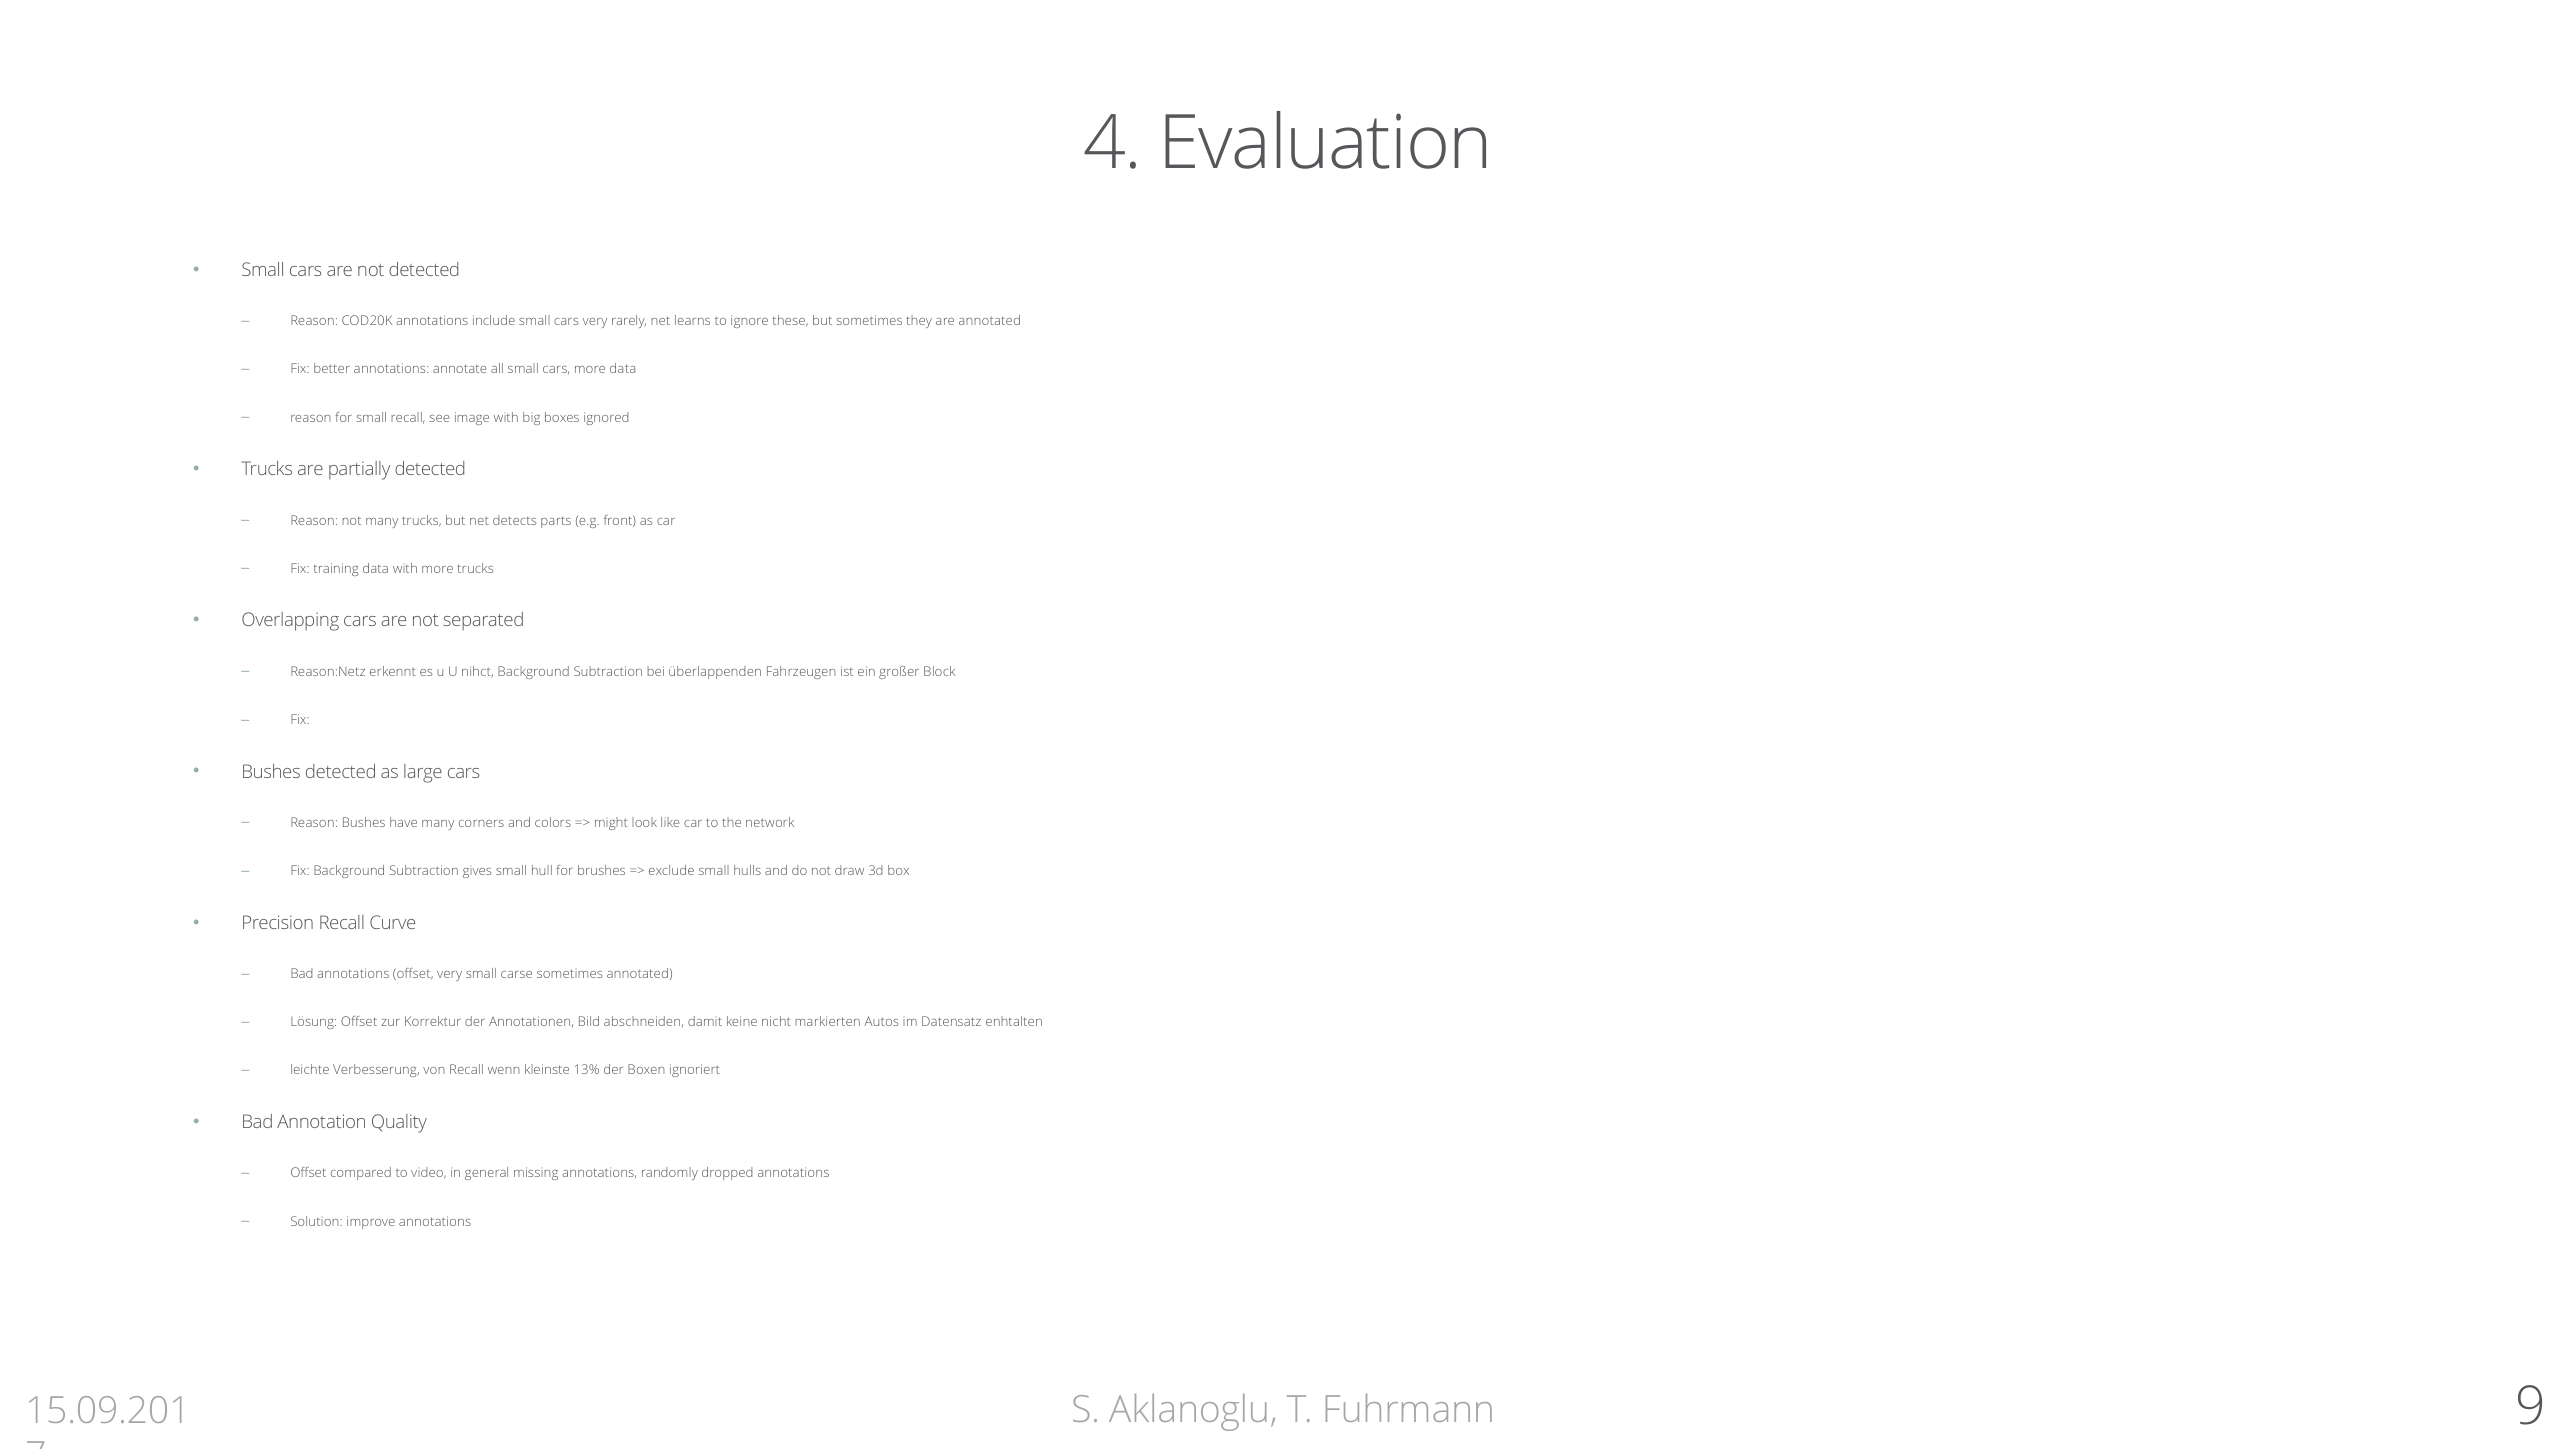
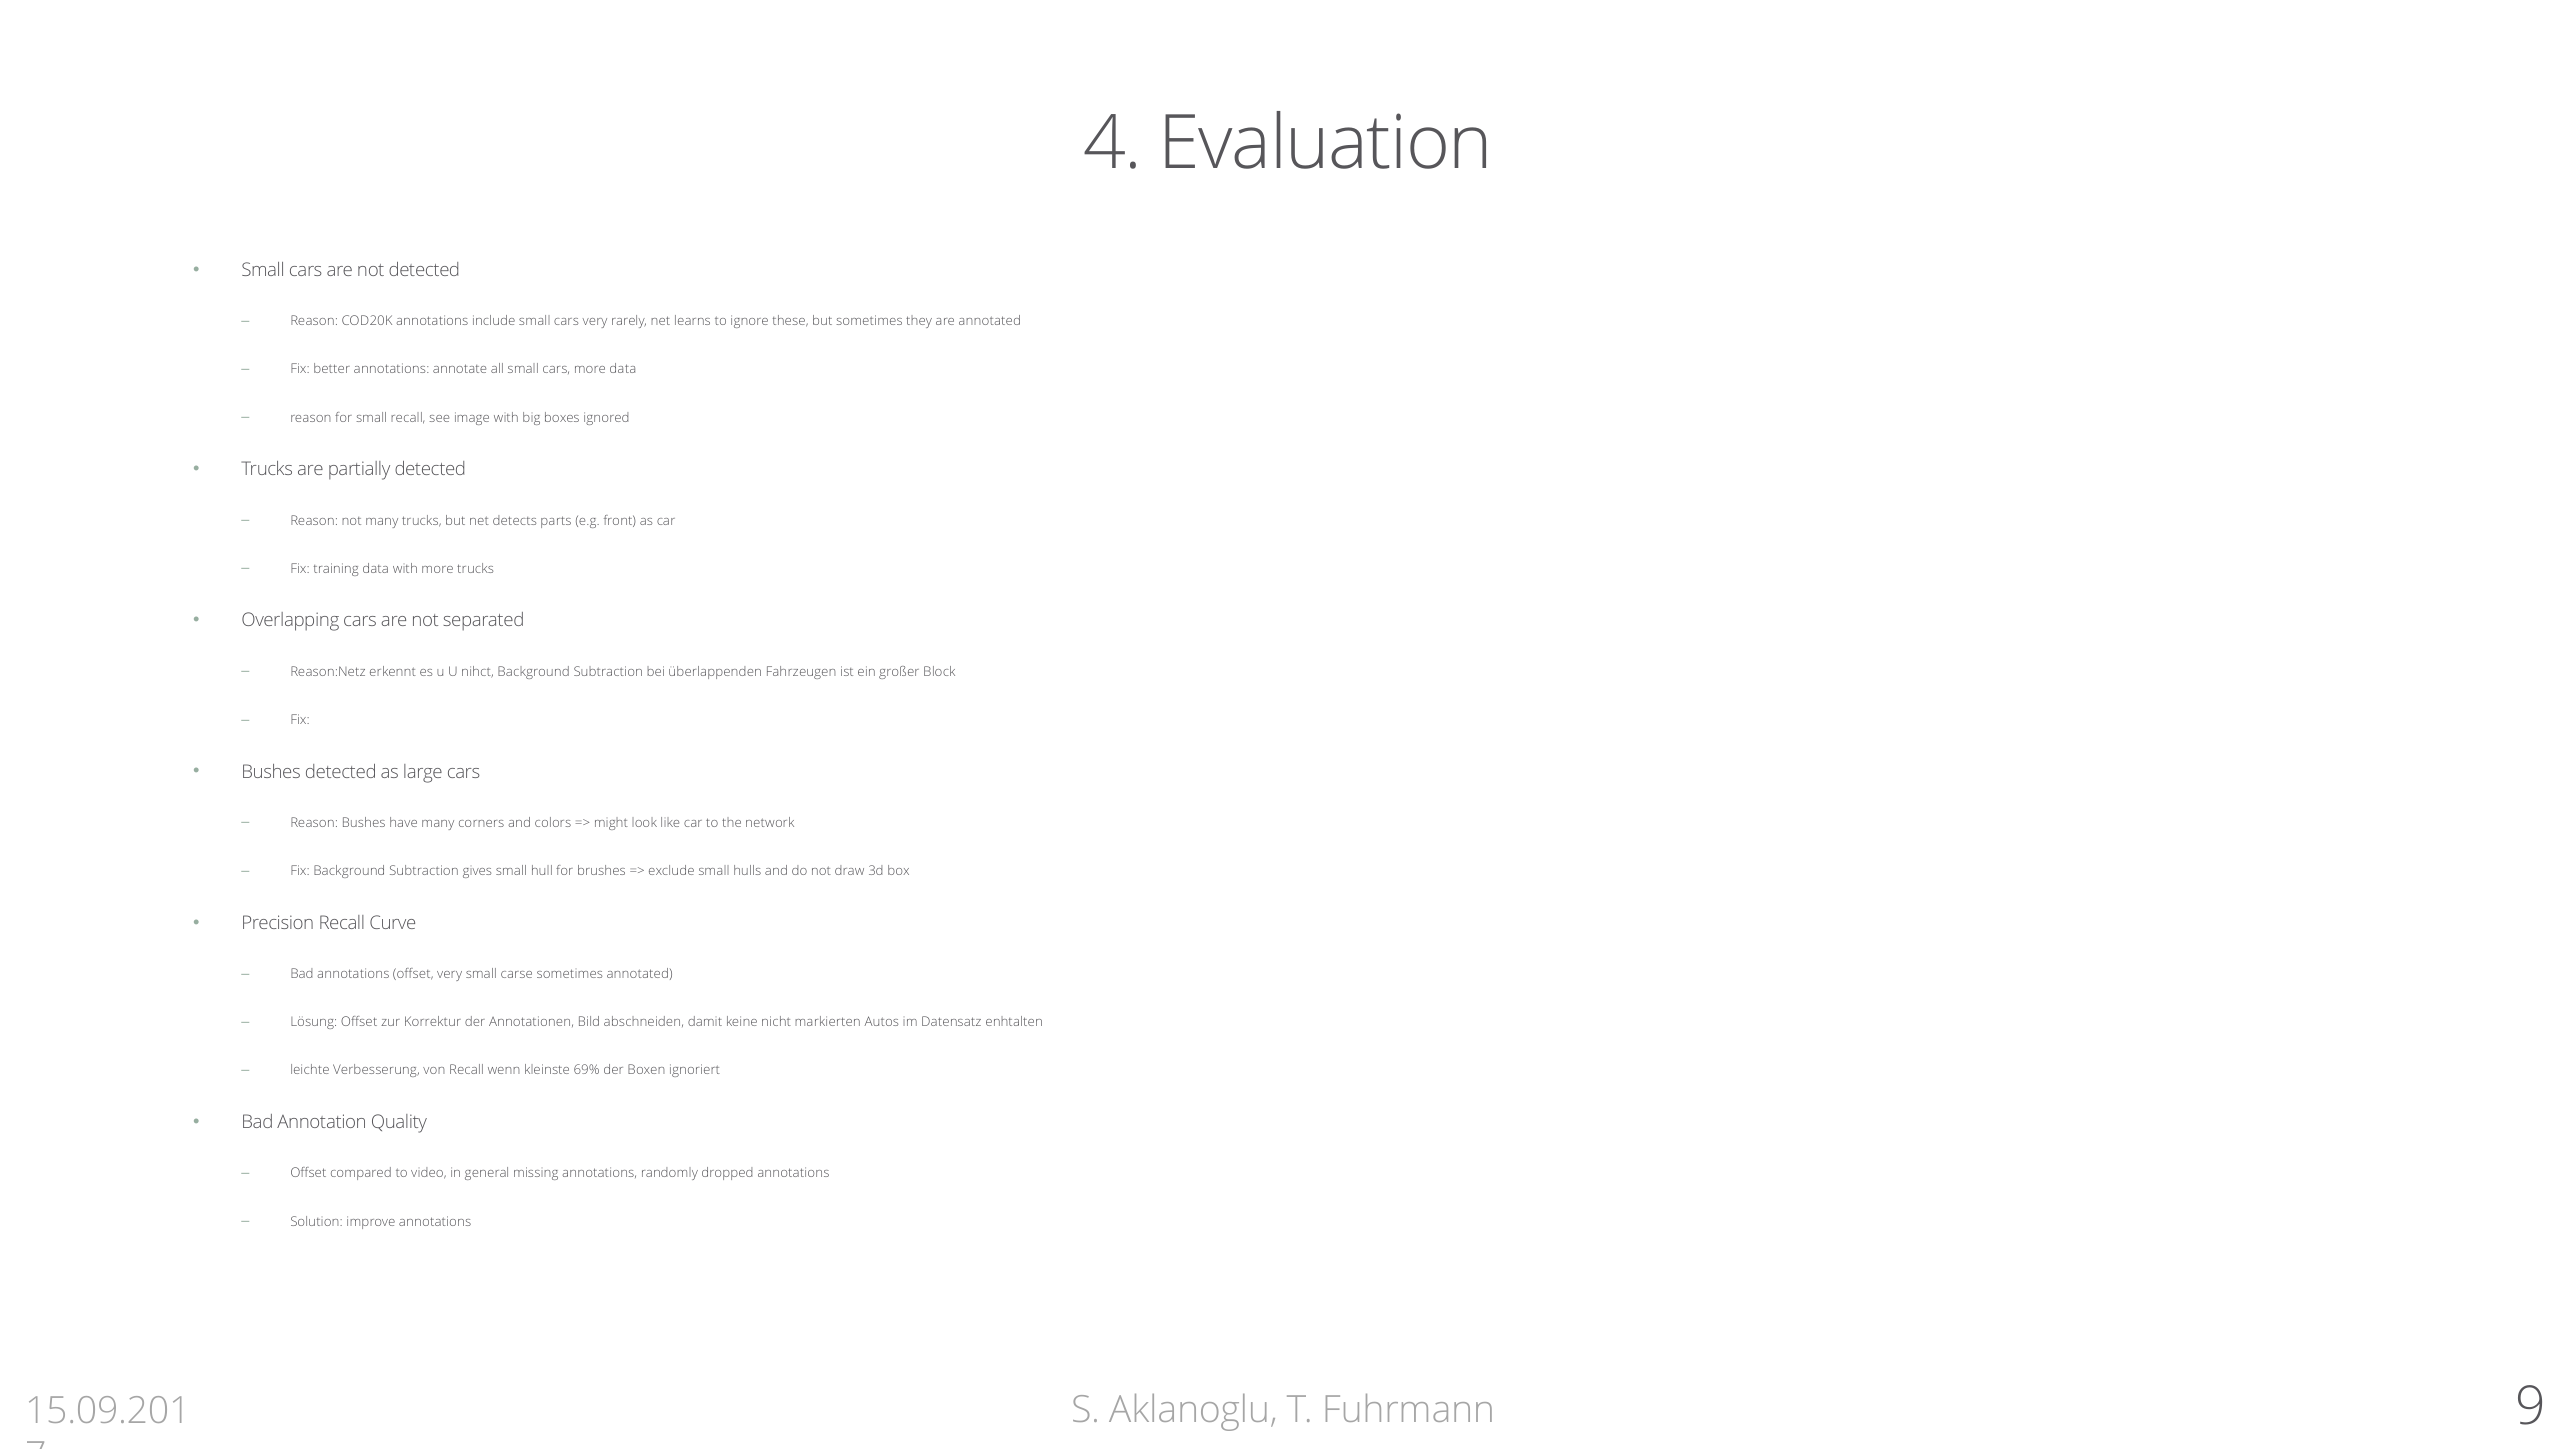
13%: 13% -> 69% (587, 1070)
